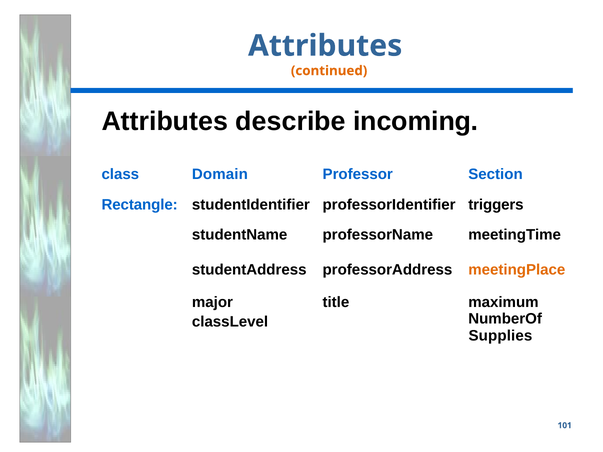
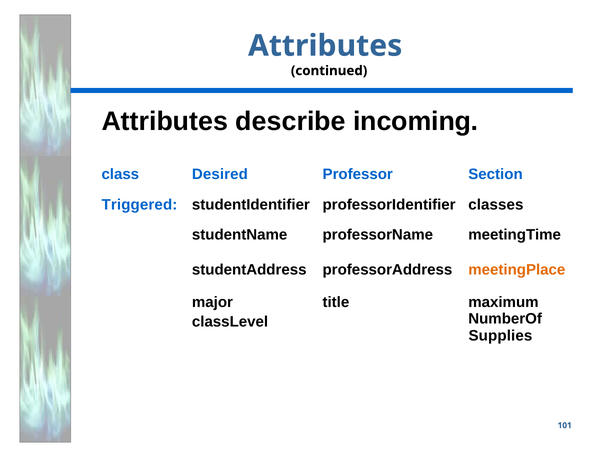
continued colour: orange -> black (329, 71)
Domain: Domain -> Desired (220, 175)
Rectangle: Rectangle -> Triggered (139, 205)
triggers: triggers -> classes (496, 205)
